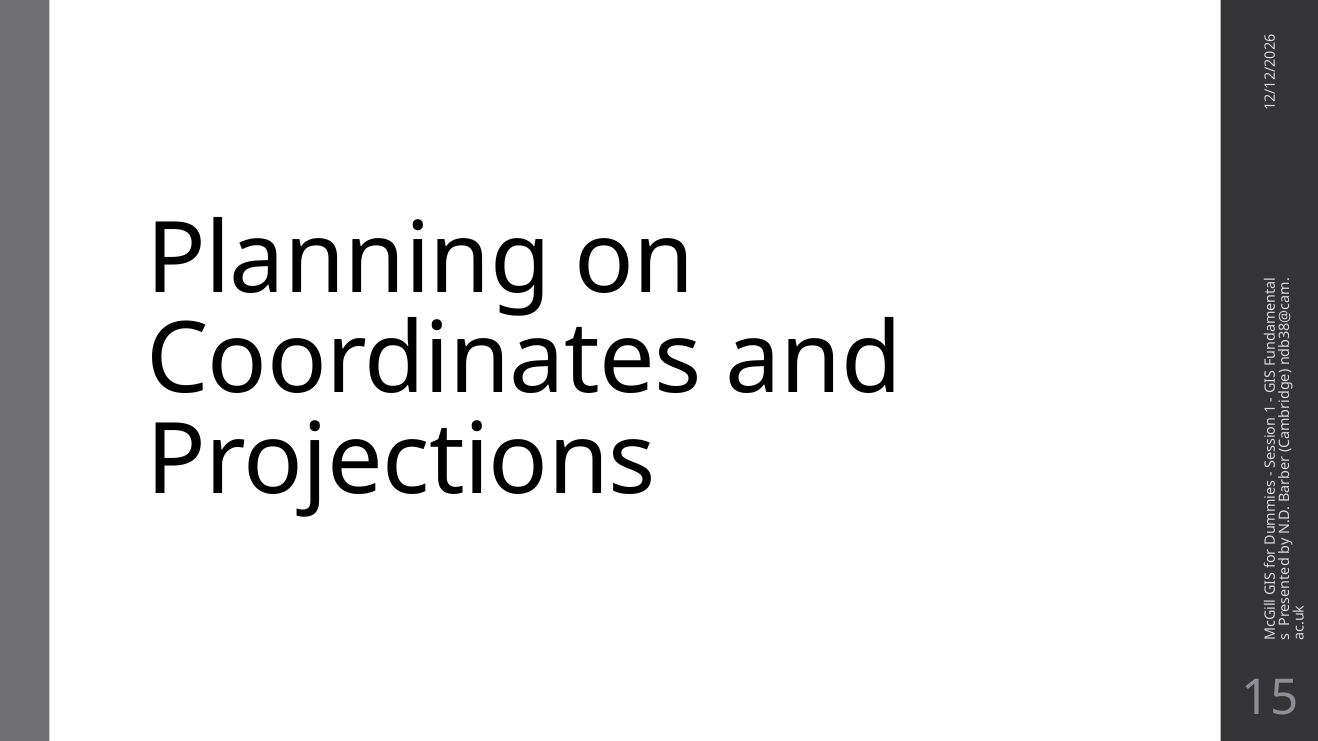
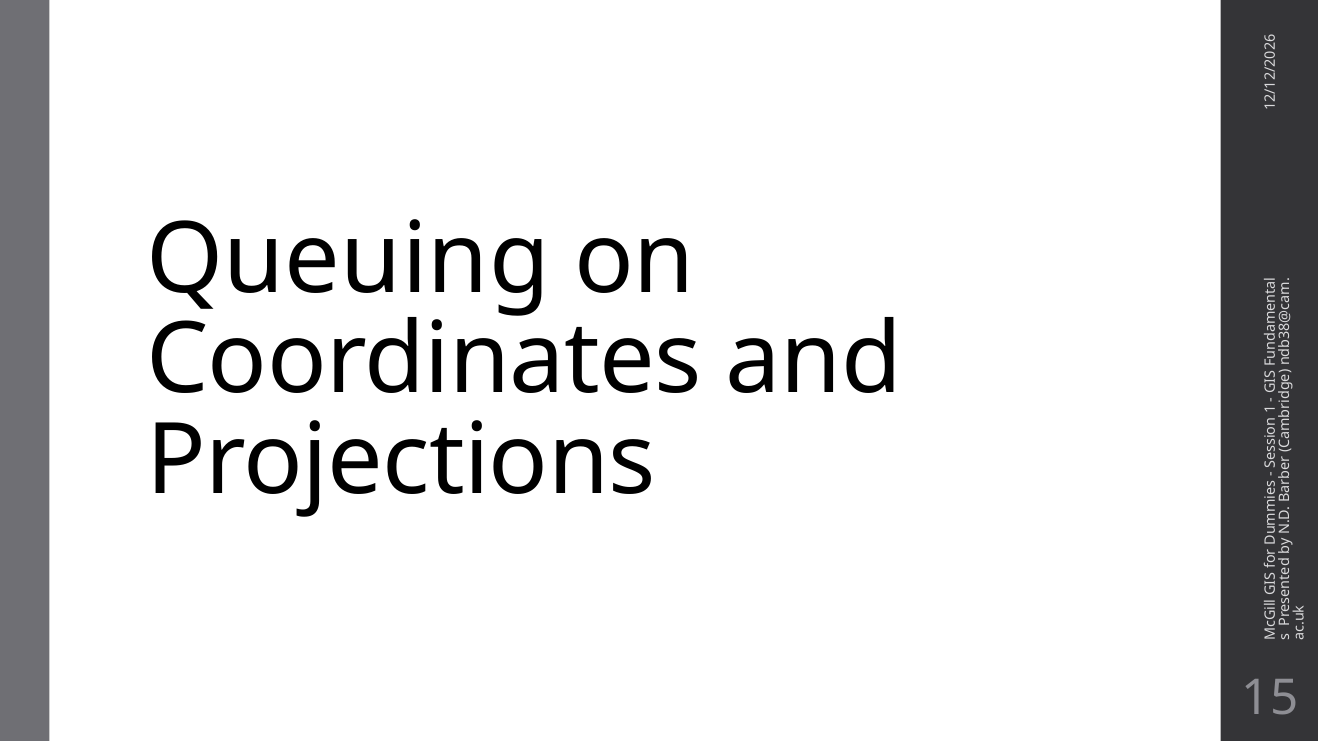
Planning: Planning -> Queuing (348, 260)
